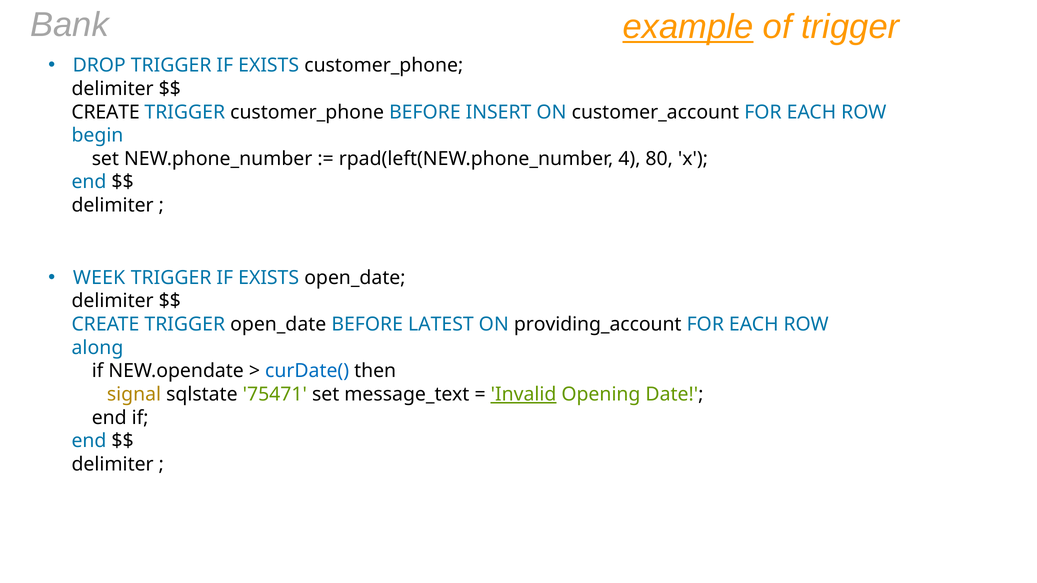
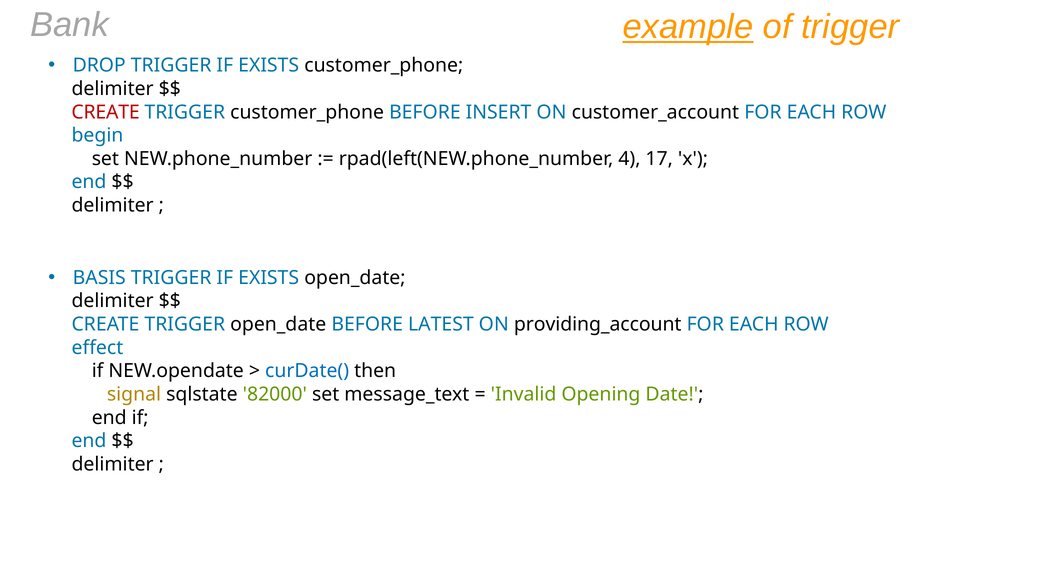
CREATE colour: black -> red (106, 112)
80: 80 -> 17 (659, 159)
WEEK: WEEK -> BASIS (99, 278)
along: along -> effect (97, 348)
75471: 75471 -> 82000 (275, 395)
Invalid underline: present -> none (524, 395)
